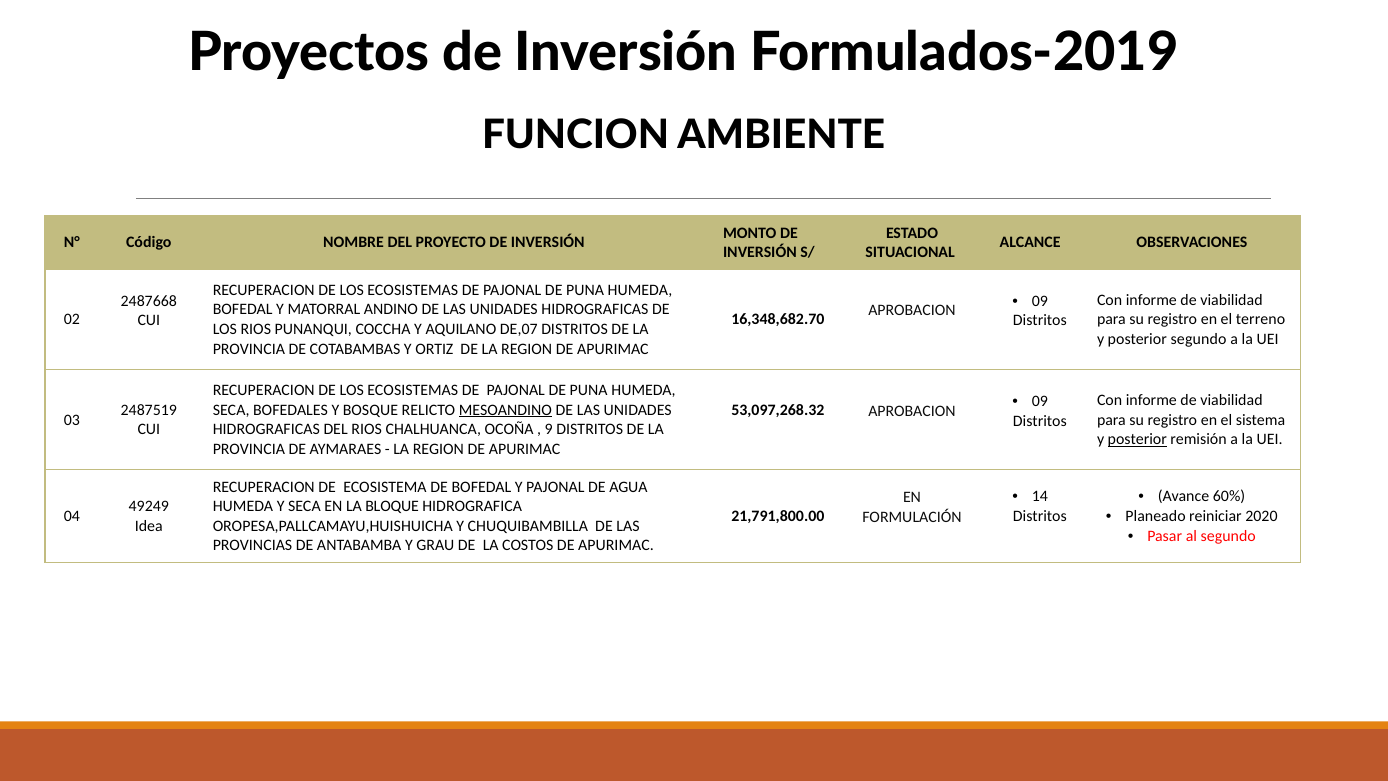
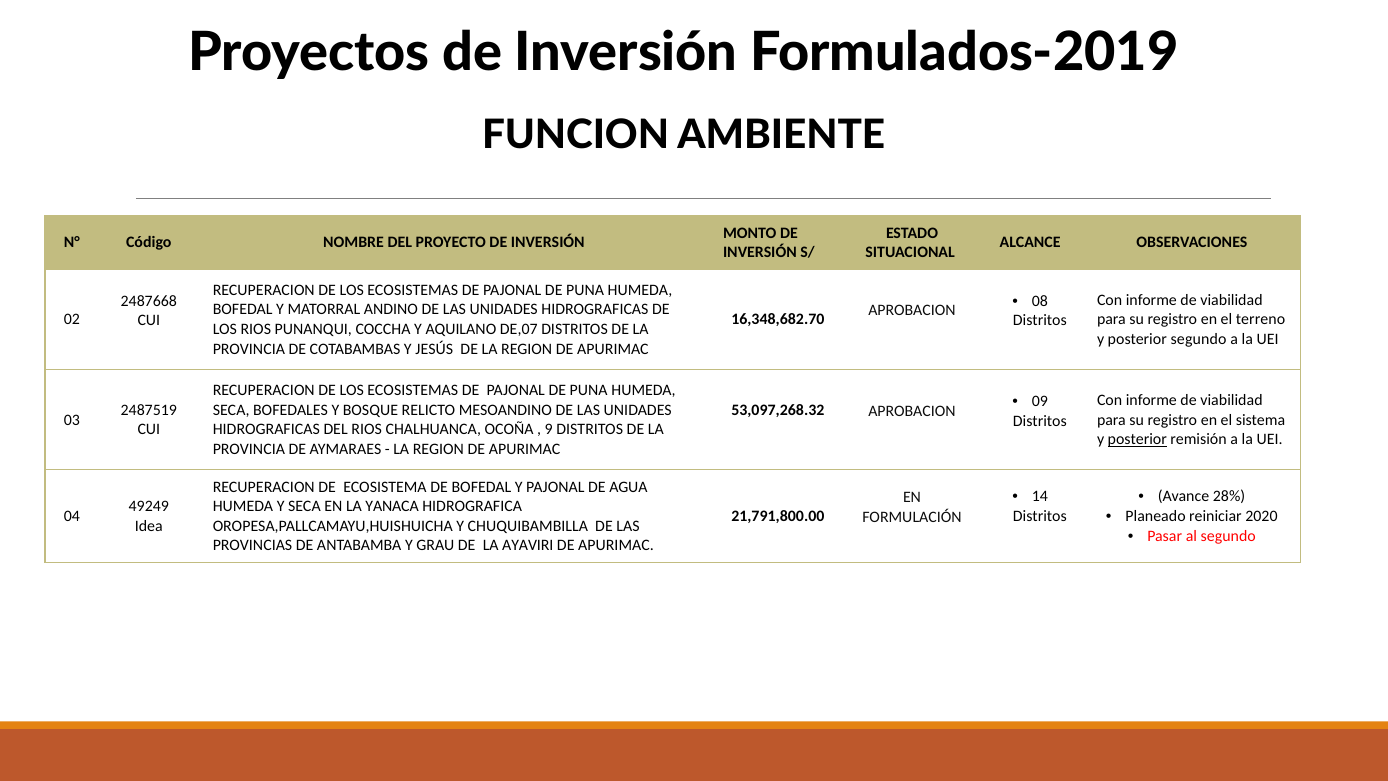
09: 09 -> 08 (1040, 301)
ORTIZ: ORTIZ -> JESÚS (434, 349)
MESOANDINO underline: present -> none (505, 410)
60%: 60% -> 28% (1229, 496)
BLOQUE: BLOQUE -> YANACA (392, 506)
COSTOS: COSTOS -> AYAVIRI (528, 545)
